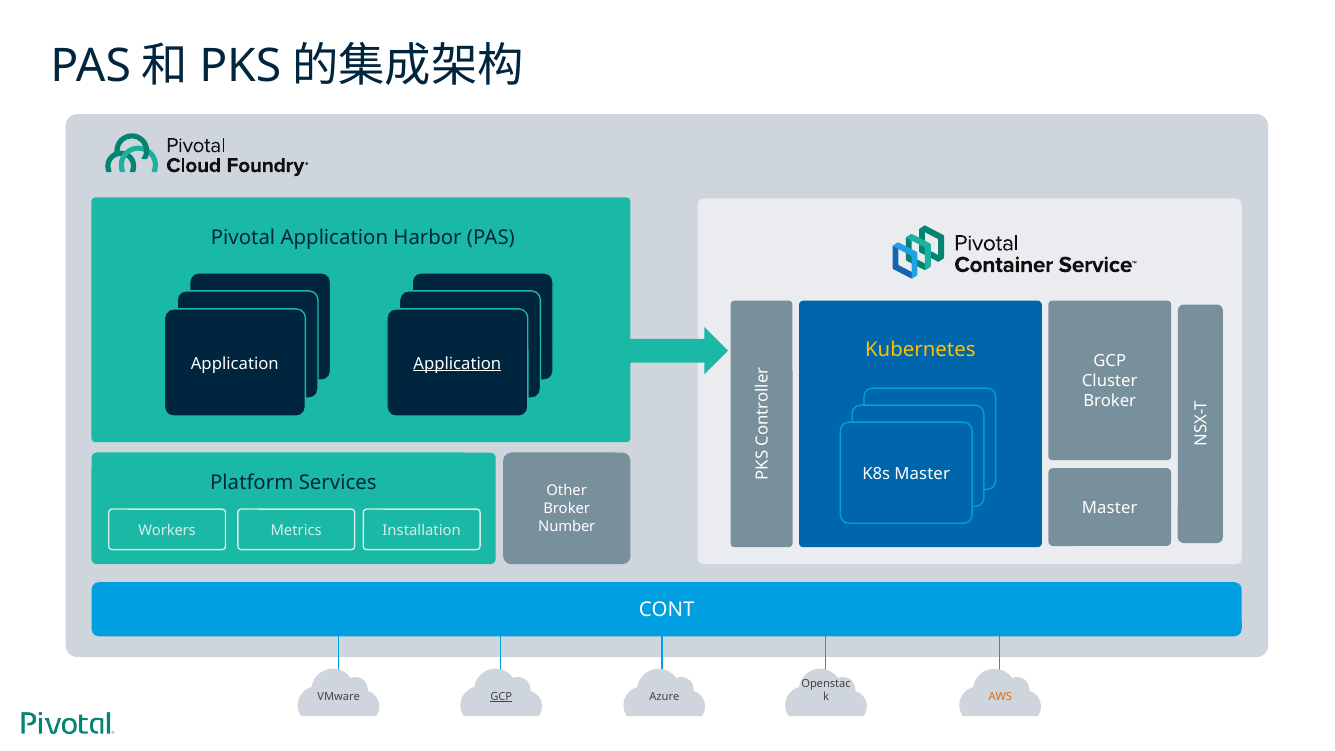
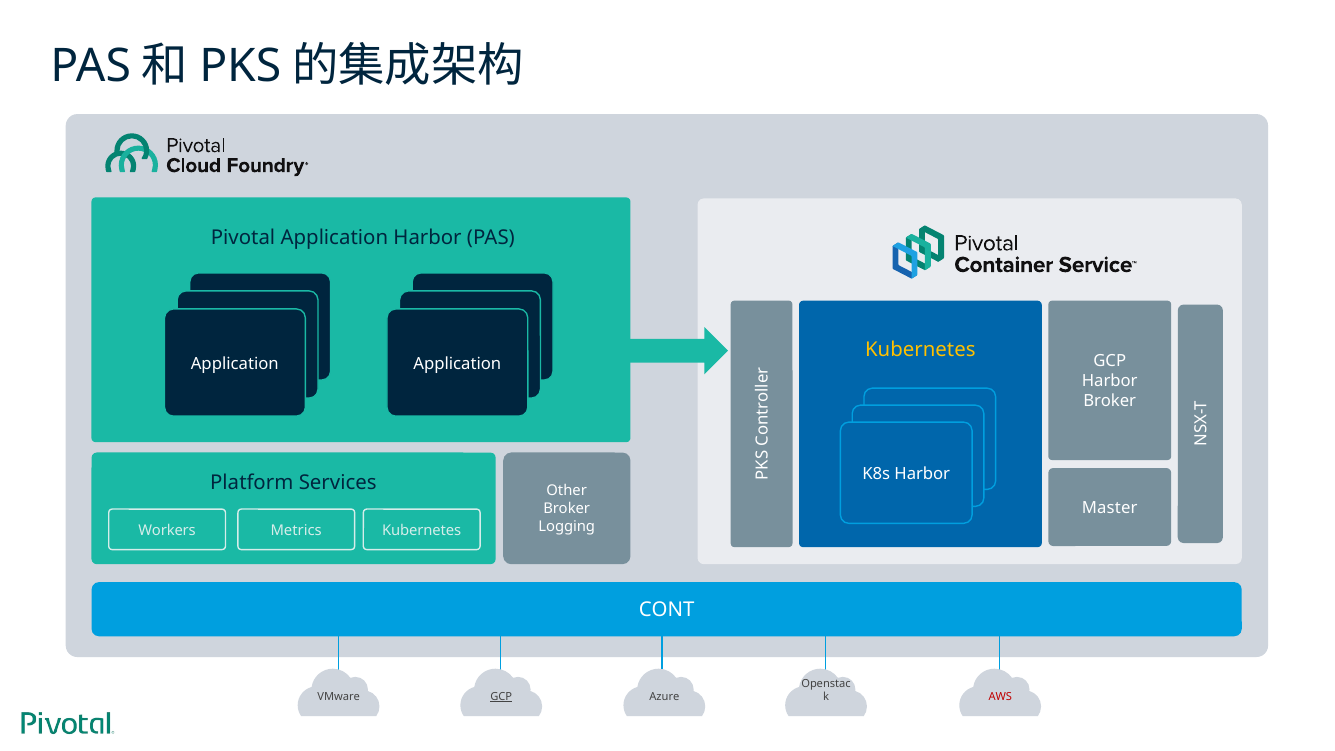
Application underline: present -> none (457, 364)
Cluster: Cluster -> Harbor (1110, 381)
K8s Master: Master -> Harbor (922, 474)
Number: Number -> Logging (567, 526)
Metrics Installation: Installation -> Kubernetes (422, 530)
AWS colour: orange -> red (1000, 697)
